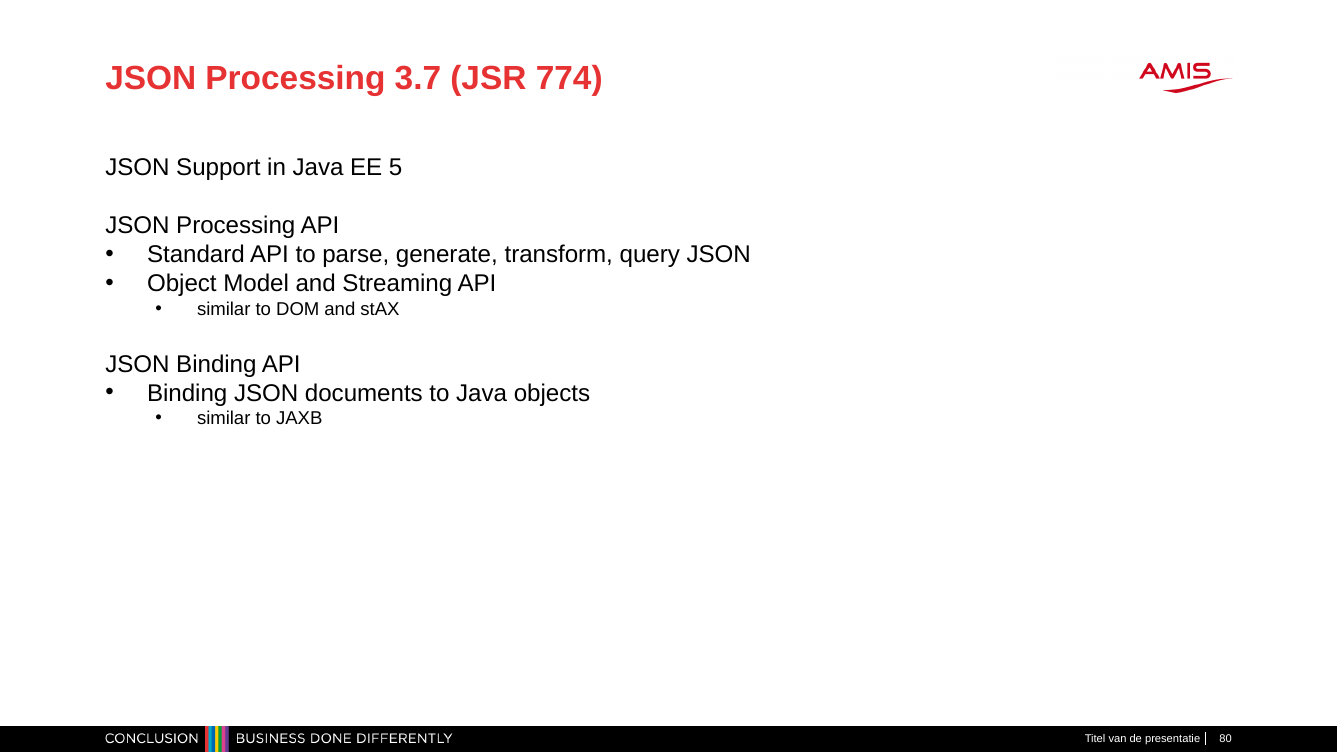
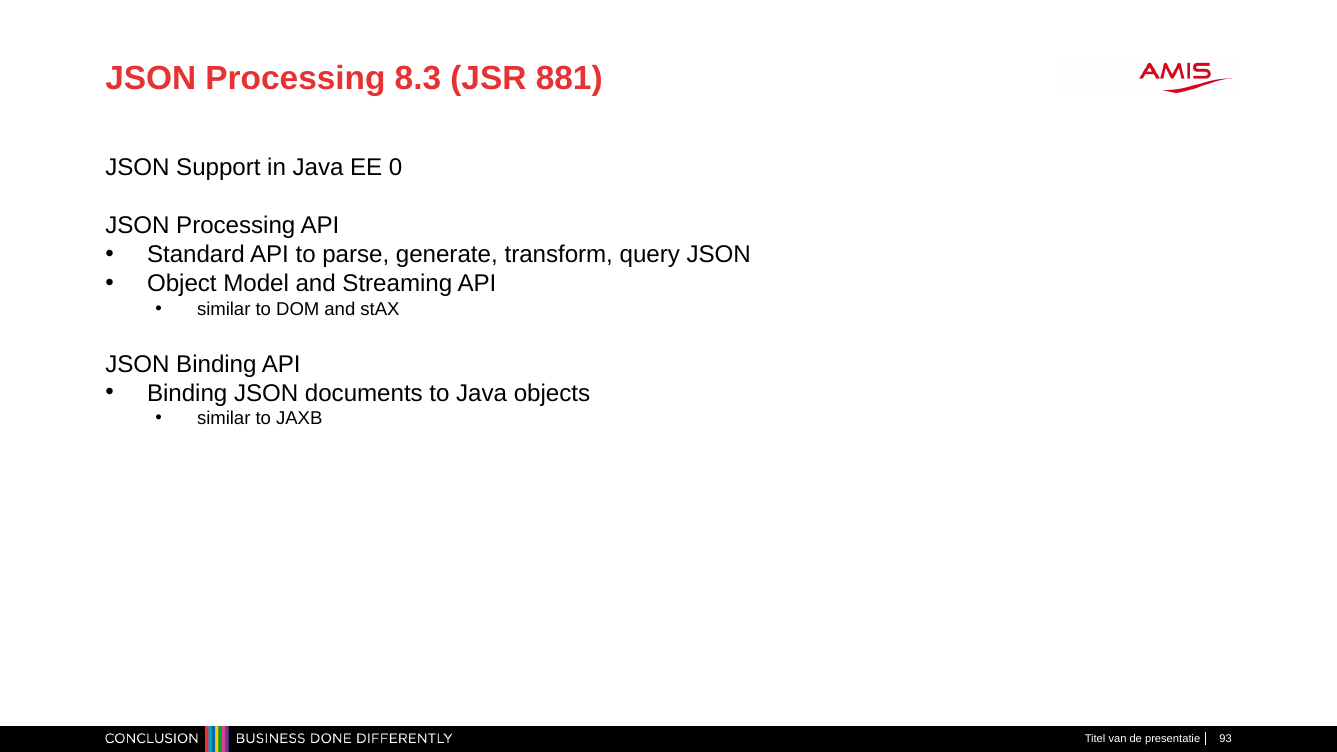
3.7: 3.7 -> 8.3 (418, 78)
774: 774 -> 881 (569, 78)
5: 5 -> 0 (396, 168)
80: 80 -> 93 (1226, 739)
